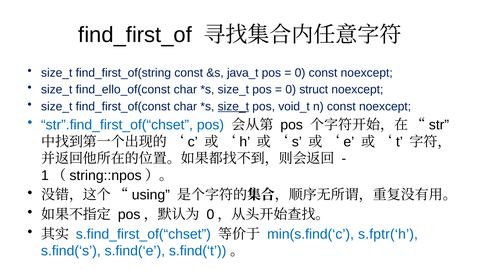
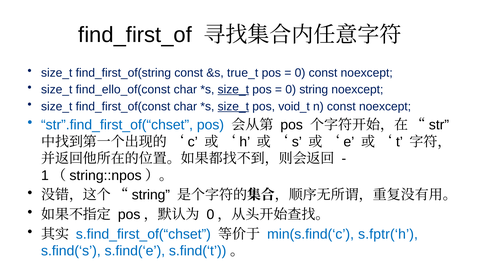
java_t: java_t -> true_t (243, 73)
size_t underline: none -> present (233, 90)
0 struct: struct -> string (314, 90)
using: using -> string (151, 195)
